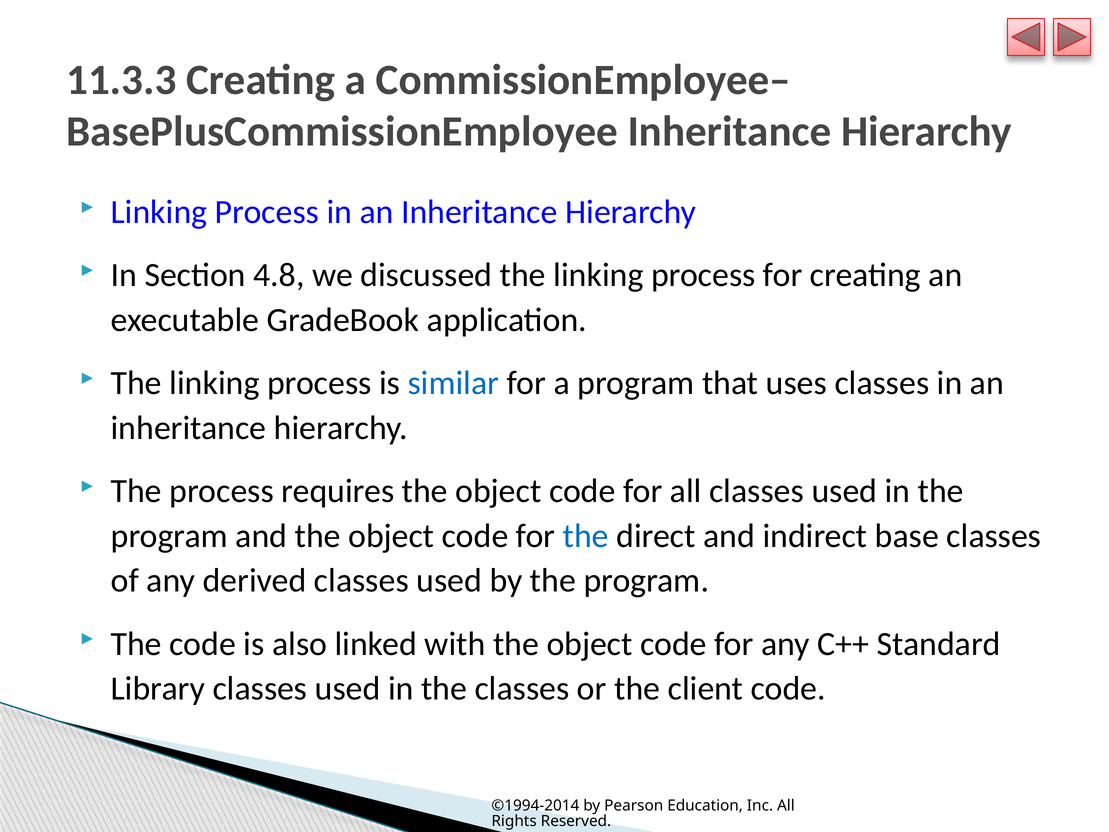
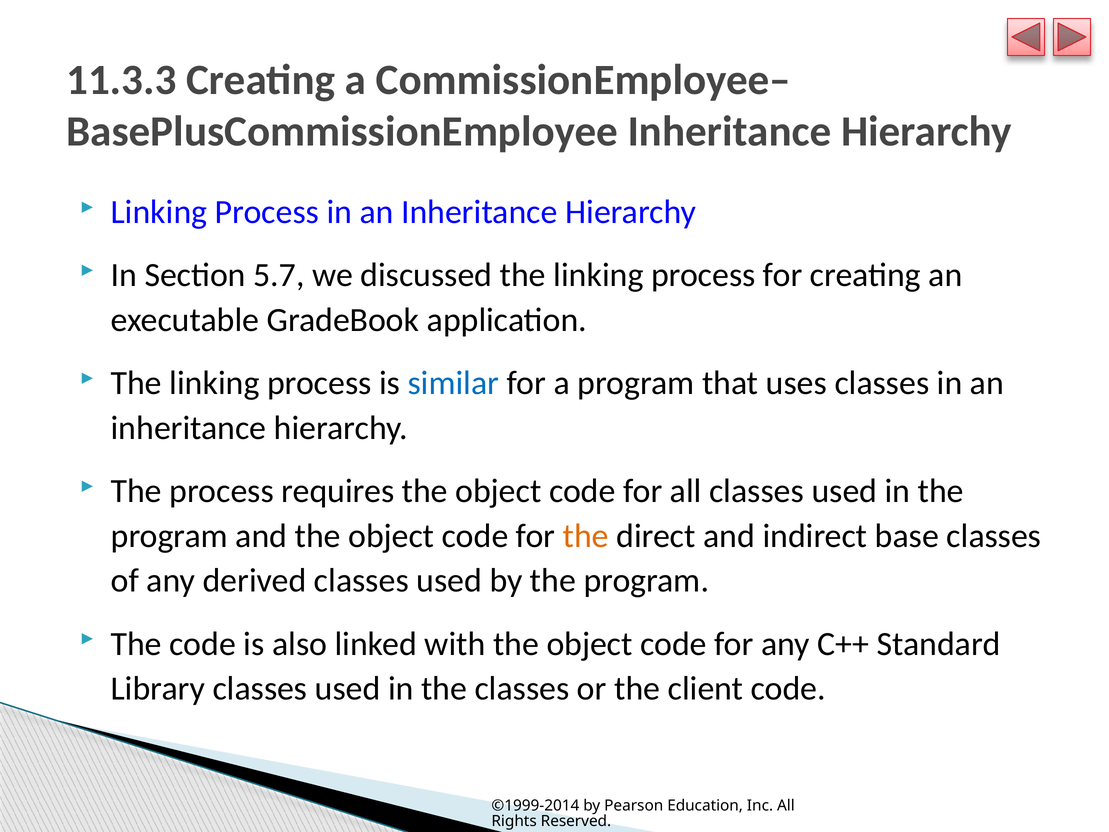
4.8: 4.8 -> 5.7 (279, 275)
the colour: blue -> orange (586, 536)
©1994-2014: ©1994-2014 -> ©1999-2014 (535, 805)
